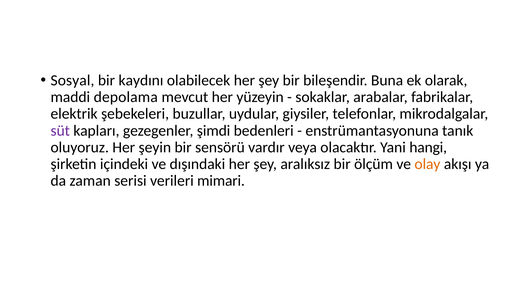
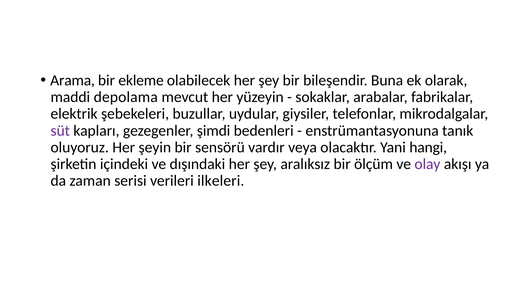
Sosyal: Sosyal -> Arama (73, 80)
kaydını: kaydını -> ekleme (141, 80)
olay colour: orange -> purple (427, 164)
mimari: mimari -> ilkeleri (221, 181)
